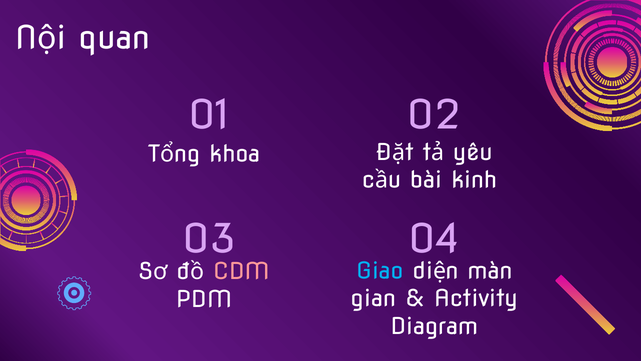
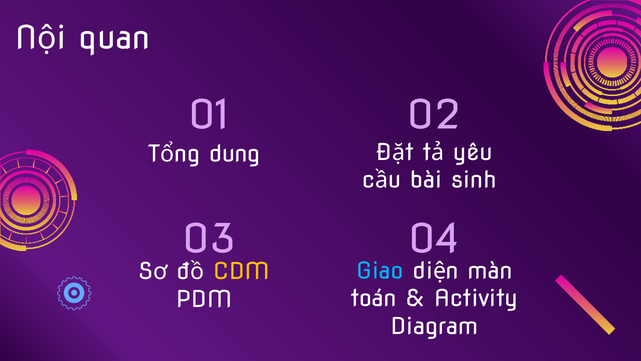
khoa: khoa -> dung (235, 154)
kinh: kinh -> sinh (474, 180)
CDM colour: pink -> yellow (242, 271)
gian: gian -> toán (374, 298)
